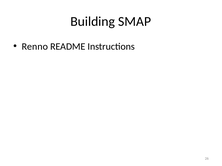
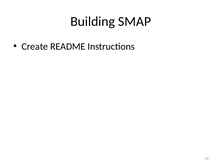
Renno: Renno -> Create (35, 47)
